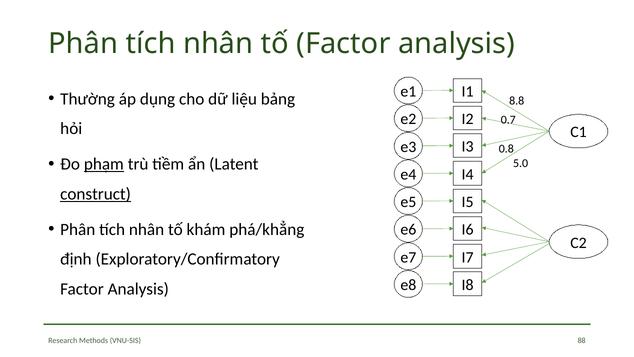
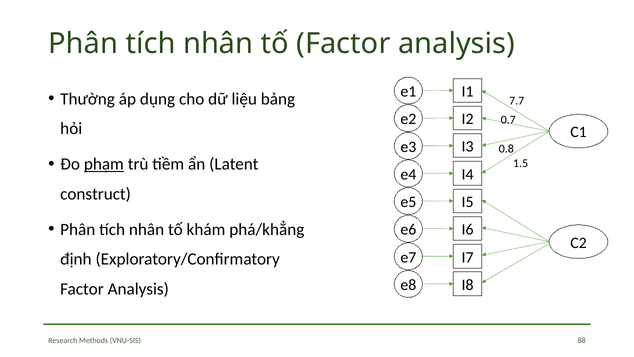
8.8: 8.8 -> 7.7 (517, 101)
5.0: 5.0 -> 1.5 (521, 163)
construct underline: present -> none (96, 194)
